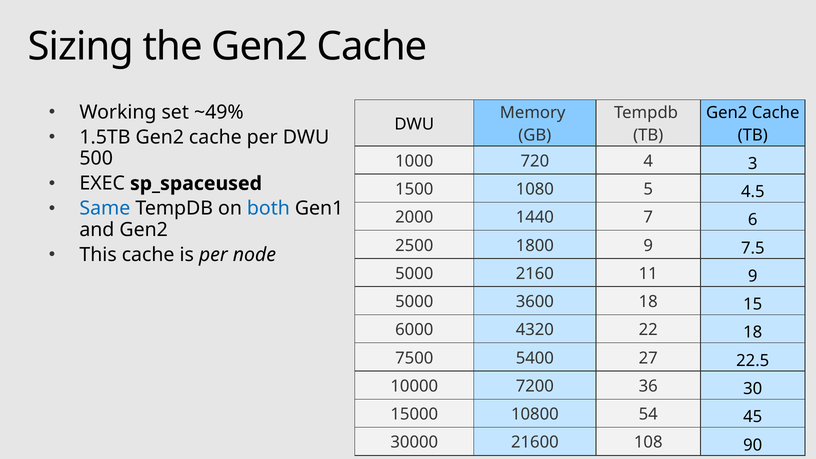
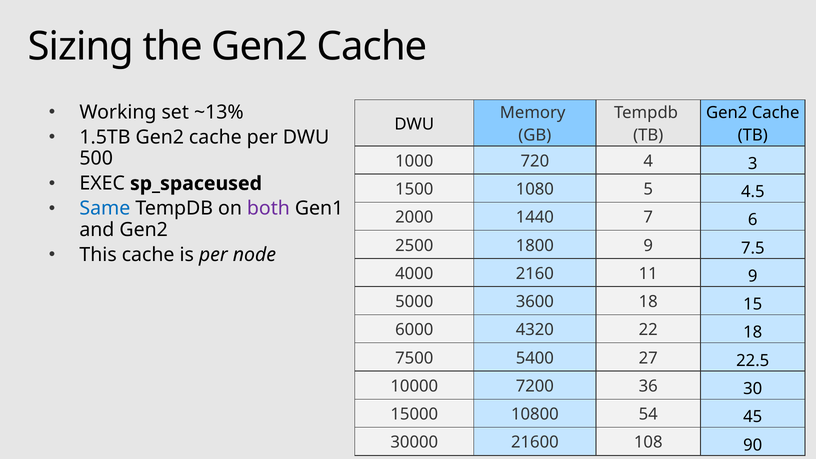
~49%: ~49% -> ~13% (219, 112)
both colour: blue -> purple (268, 208)
5000: 5000 -> 4000 (414, 274)
